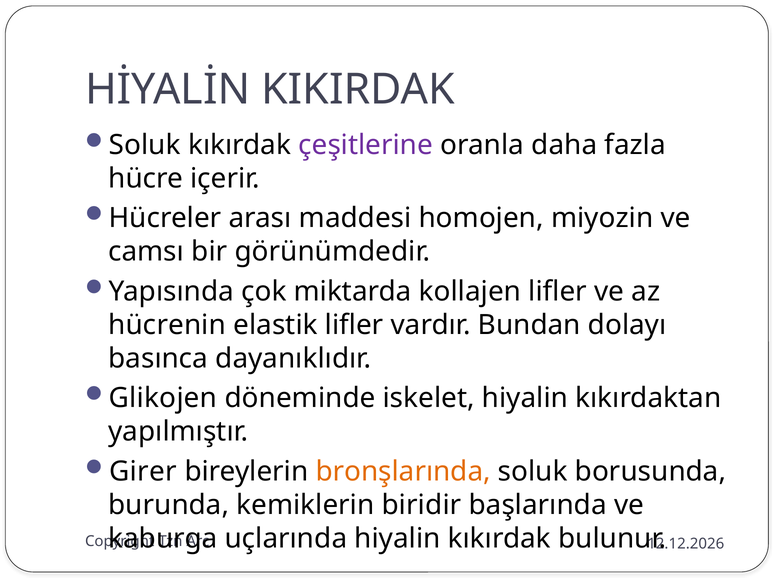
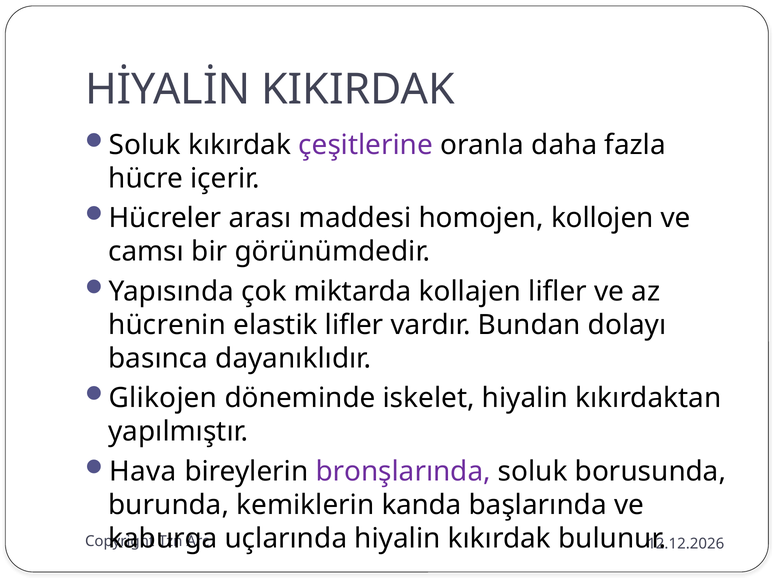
miyozin: miyozin -> kollojen (602, 218)
Girer: Girer -> Hava (143, 472)
bronşlarında colour: orange -> purple (403, 472)
biridir: biridir -> kanda (422, 505)
